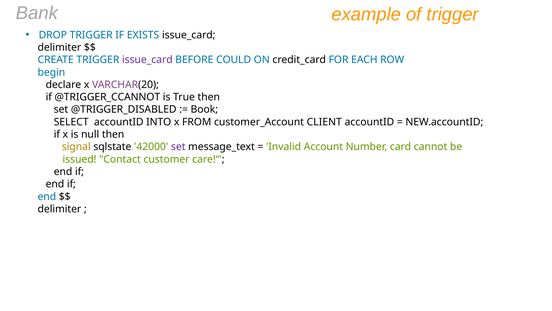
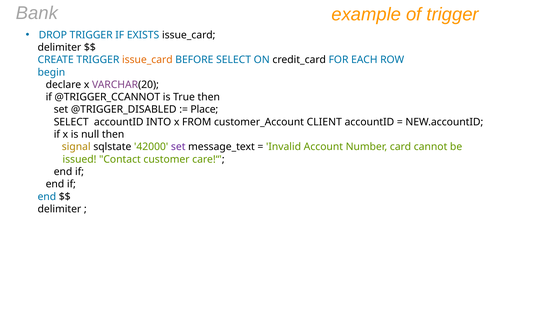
issue_card colour: purple -> orange (147, 60)
BEFORE COULD: COULD -> SELECT (234, 60)
Book: Book -> Place (204, 109)
